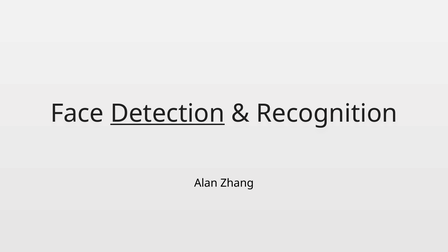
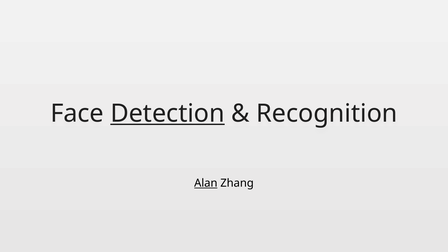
Alan underline: none -> present (206, 183)
